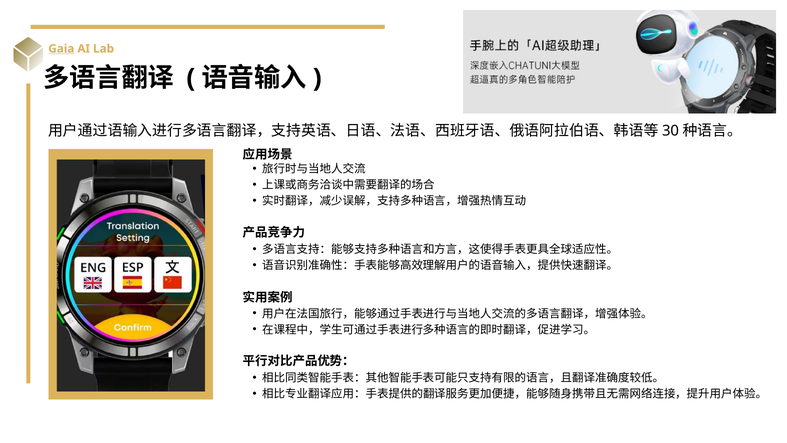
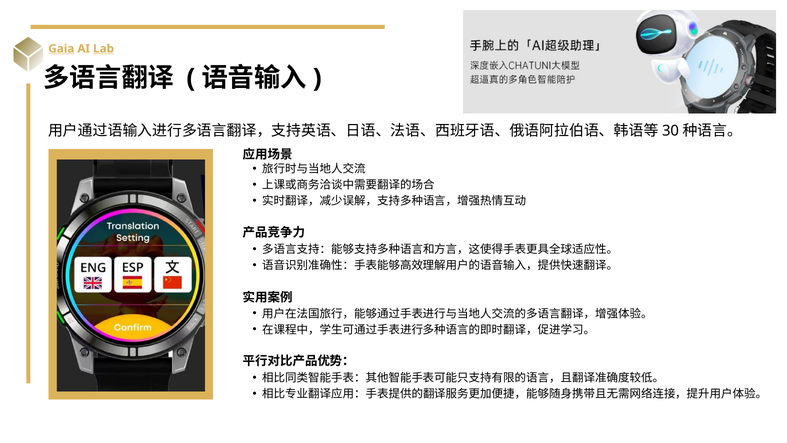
Lab underline: none -> present (104, 49)
